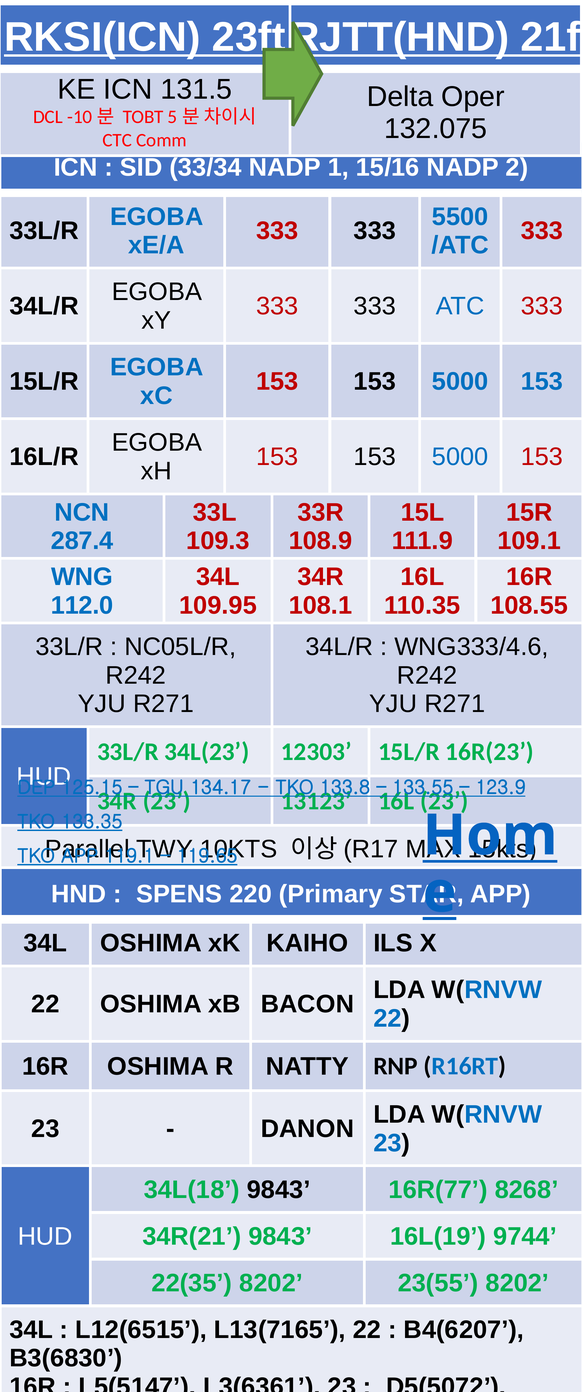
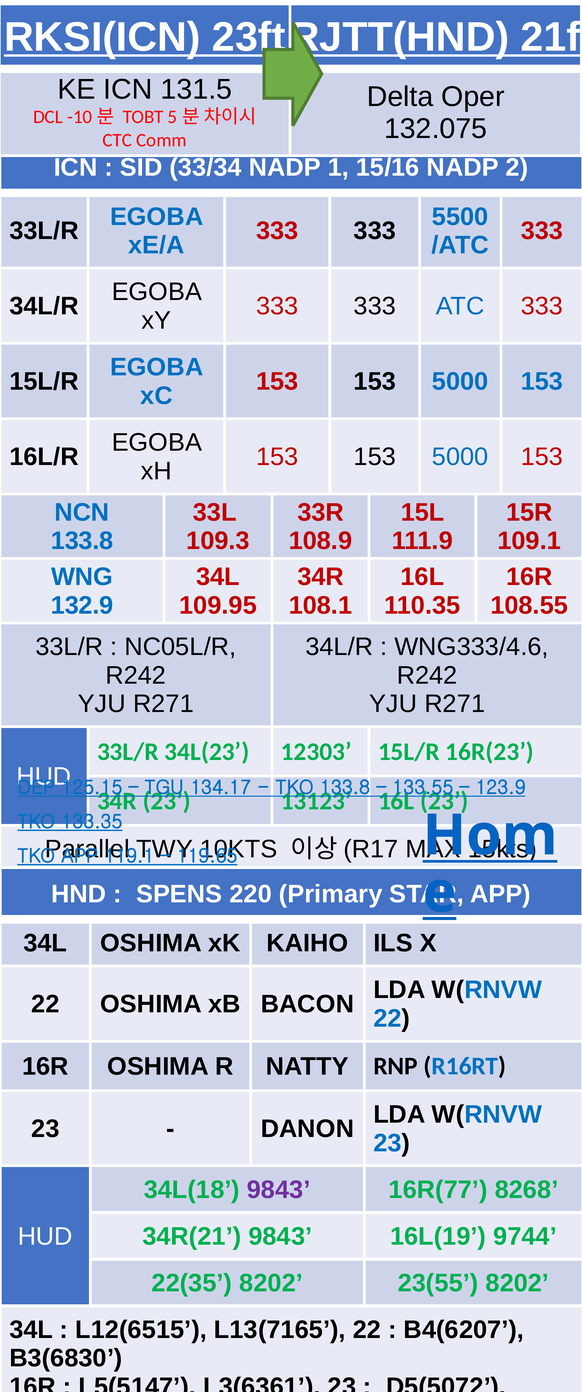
287.4: 287.4 -> 133.8 (82, 541)
112.0: 112.0 -> 132.9 (82, 606)
9843 colour: black -> purple (279, 1190)
